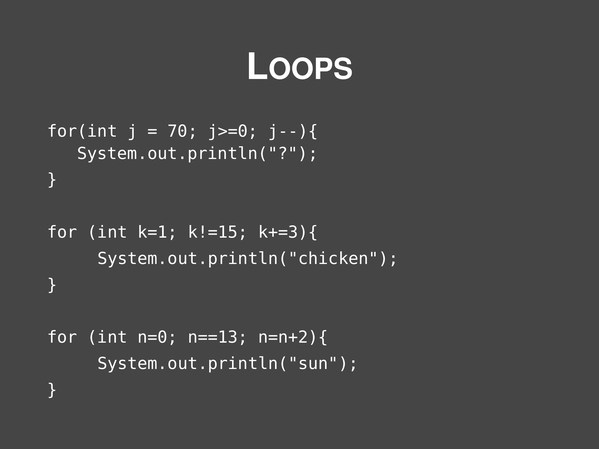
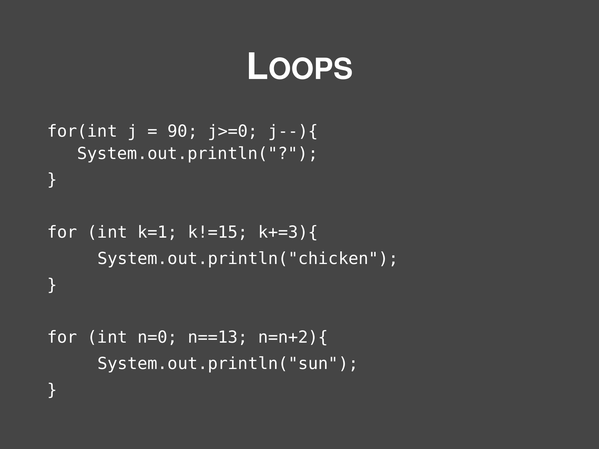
70: 70 -> 90 (183, 131)
